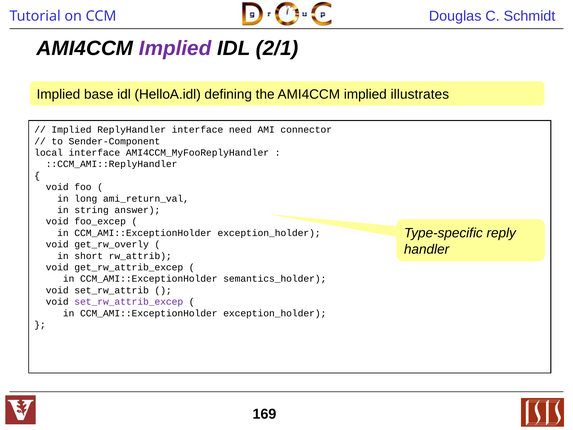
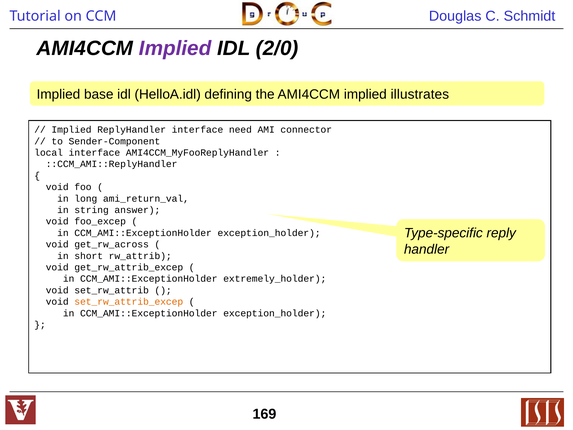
2/1: 2/1 -> 2/0 (277, 48)
get_rw_overly: get_rw_overly -> get_rw_across (112, 244)
semantics_holder: semantics_holder -> extremely_holder (275, 279)
set_rw_attrib_excep colour: purple -> orange (129, 302)
